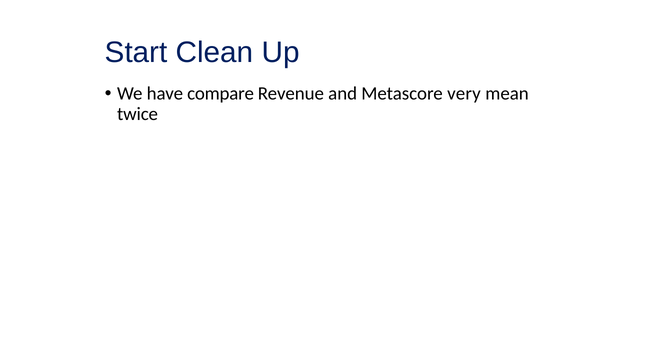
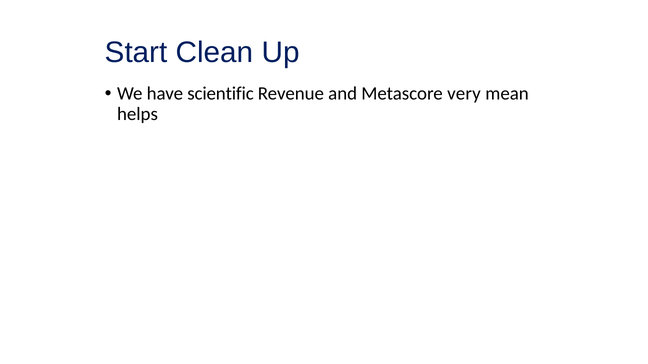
compare: compare -> scientific (221, 94)
twice: twice -> helps (137, 114)
